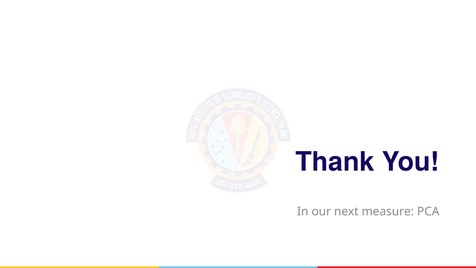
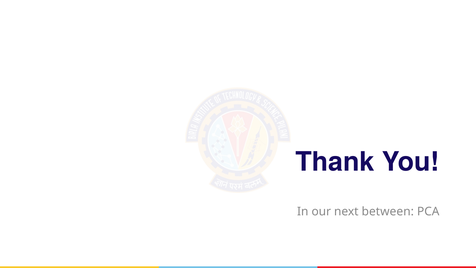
measure: measure -> between (388, 211)
